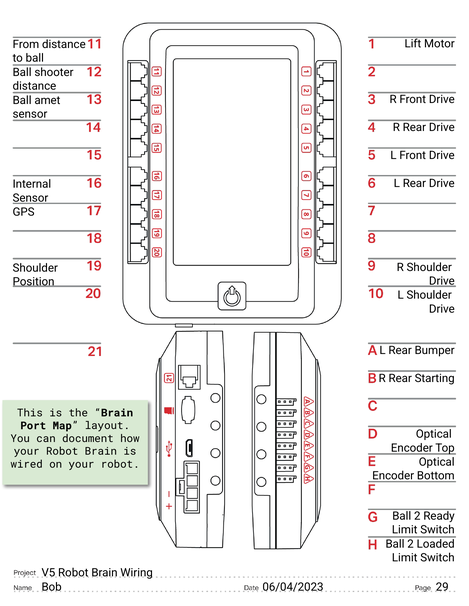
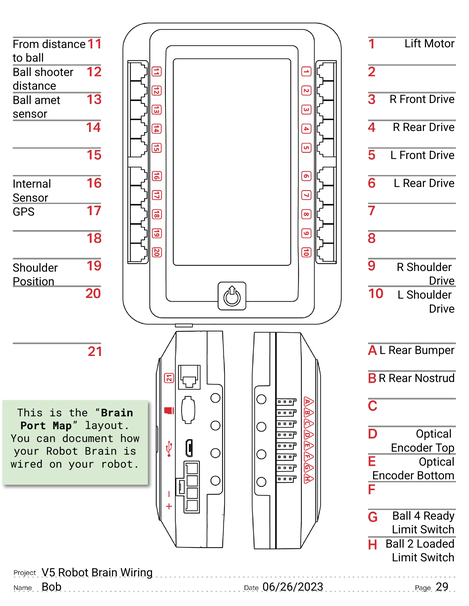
Starting: Starting -> Nostrud (435, 379)
2: 2 -> 4 (417, 517)
06/04/2023: 06/04/2023 -> 06/26/2023 (293, 588)
